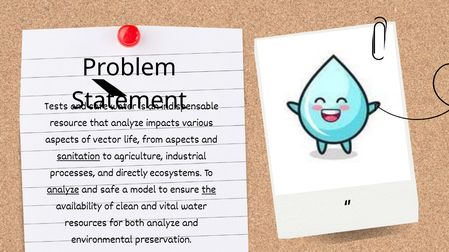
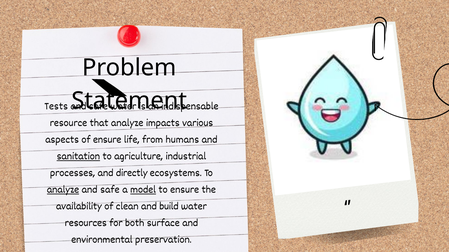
of vector: vector -> ensure (107, 139)
from aspects: aspects -> humans (182, 139)
model underline: none -> present (143, 190)
the underline: present -> none (209, 190)
vital: vital -> build (169, 206)
both analyze: analyze -> surface (163, 223)
